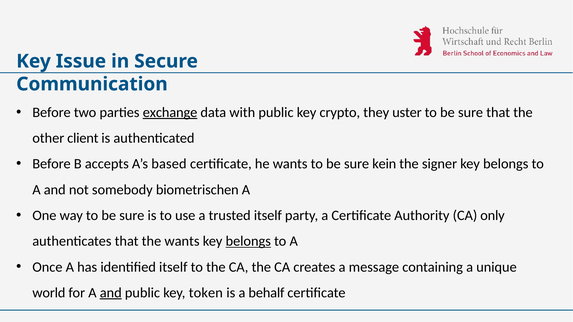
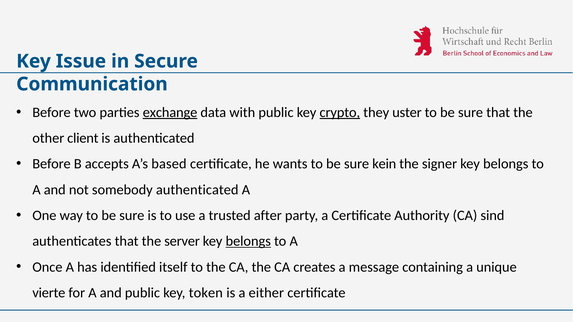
crypto underline: none -> present (340, 112)
somebody biometrischen: biometrischen -> authenticated (197, 190)
trusted itself: itself -> after (268, 215)
only: only -> sind (492, 215)
the wants: wants -> server (182, 241)
world: world -> vierte (49, 293)
and underline: present -> none (111, 293)
behalf: behalf -> either (266, 293)
